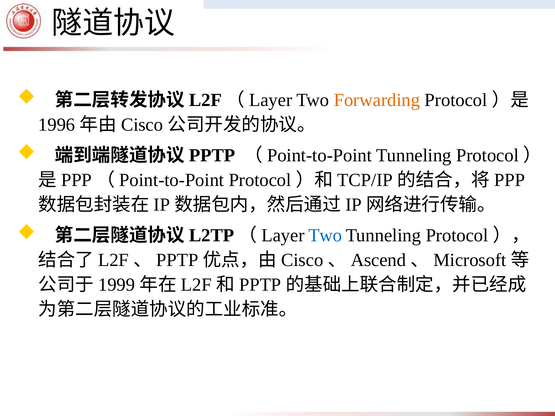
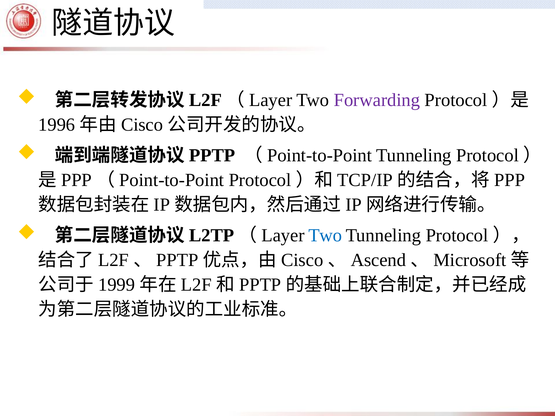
Forwarding colour: orange -> purple (377, 100)
